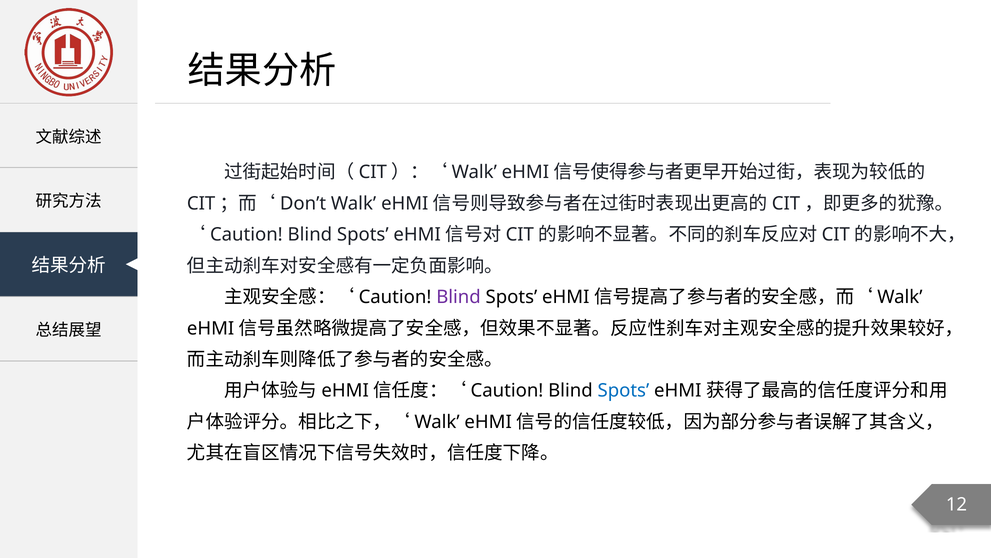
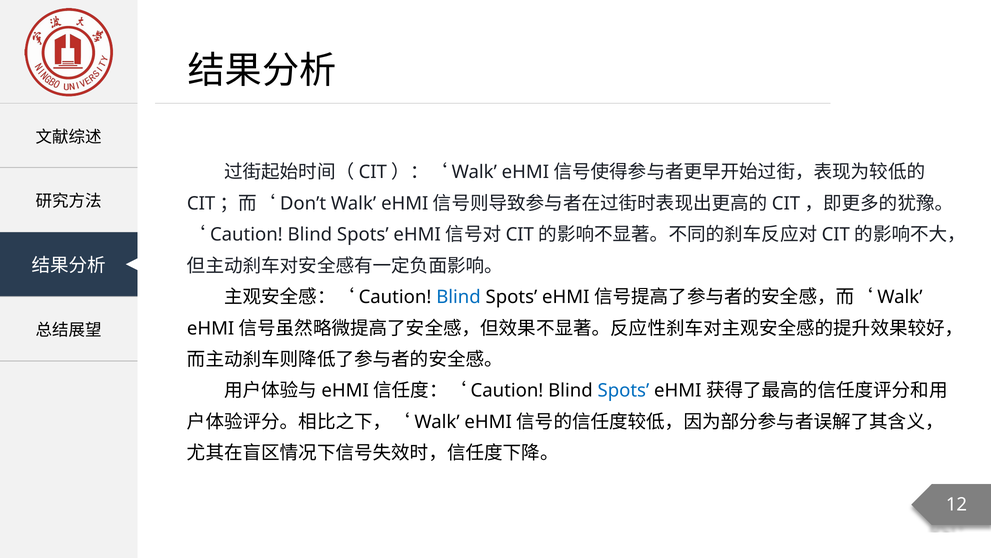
Blind colour: purple -> blue (459, 297)
